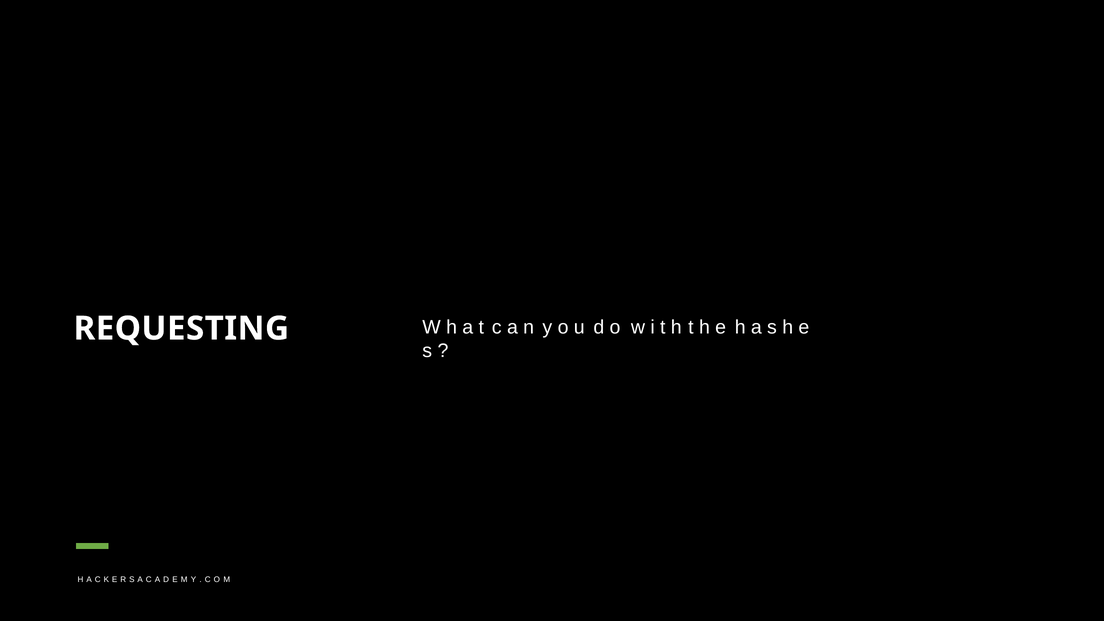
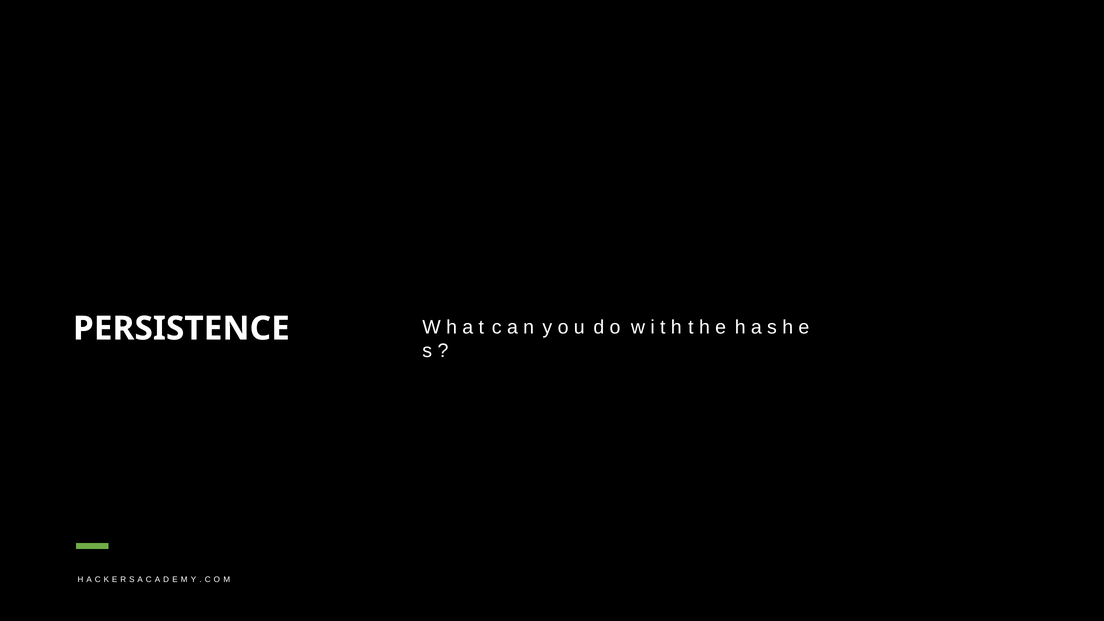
REQUESTING: REQUESTING -> PERSISTENCE (181, 329)
